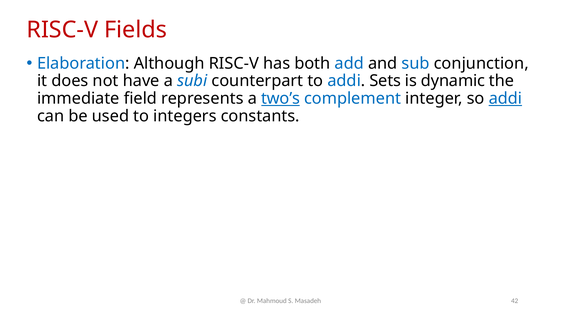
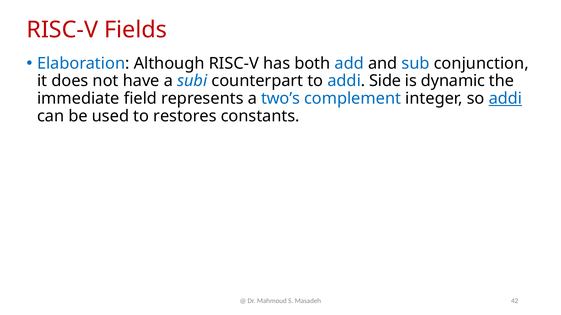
Sets: Sets -> Side (385, 81)
two’s underline: present -> none (281, 99)
integers: integers -> restores (185, 116)
